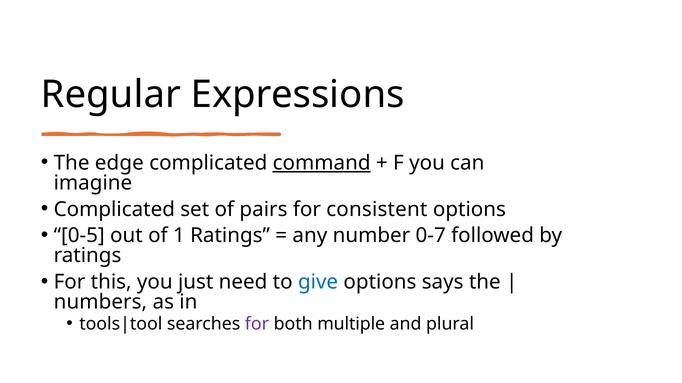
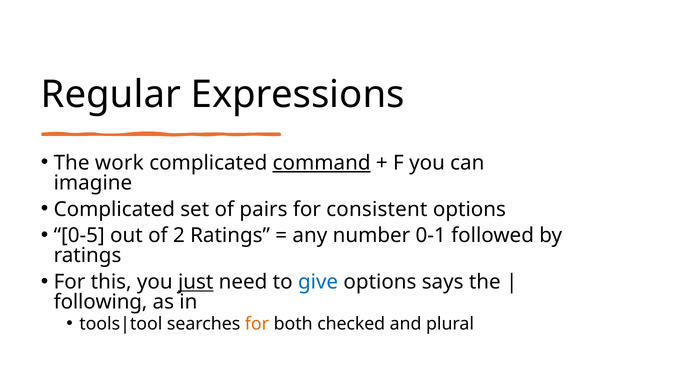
edge: edge -> work (119, 163)
1: 1 -> 2 (179, 236)
0-7: 0-7 -> 0-1 (431, 236)
just underline: none -> present (196, 283)
numbers: numbers -> following (101, 303)
for colour: purple -> orange (257, 324)
multiple: multiple -> checked (351, 324)
